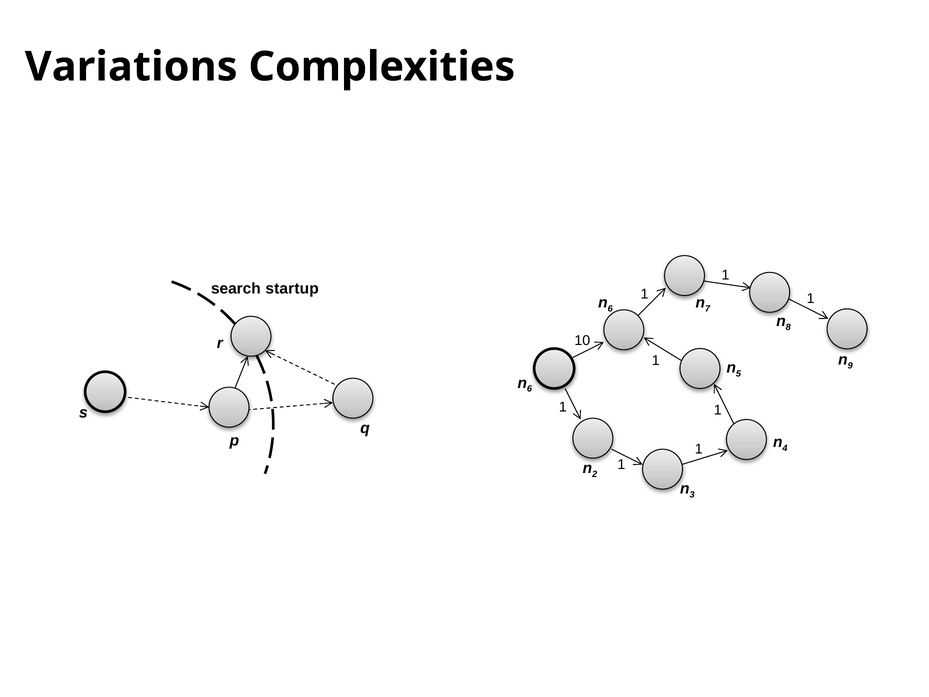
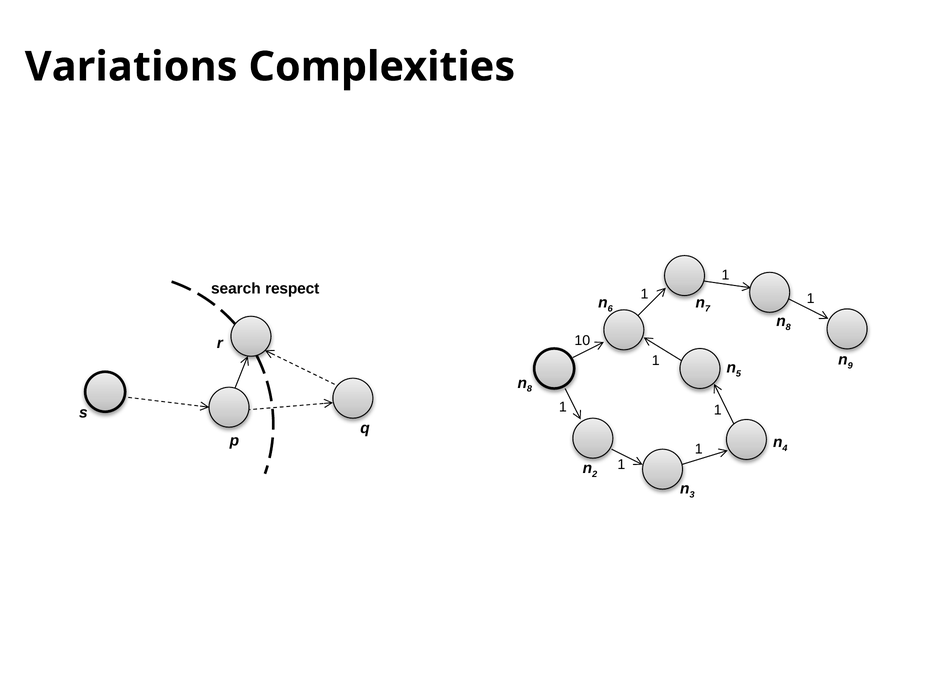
startup: startup -> respect (292, 289)
6: 6 -> 8 (529, 389)
